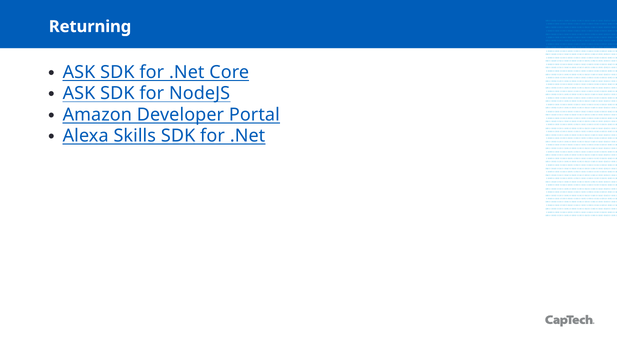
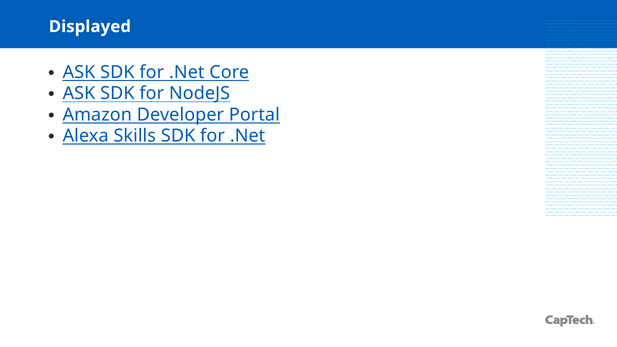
Returning: Returning -> Displayed (90, 27)
